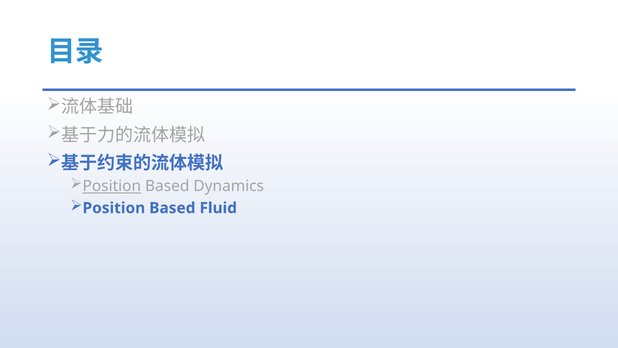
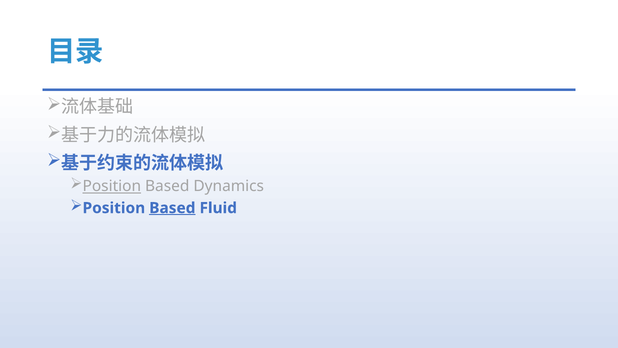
Based underline: none -> present (172, 208)
